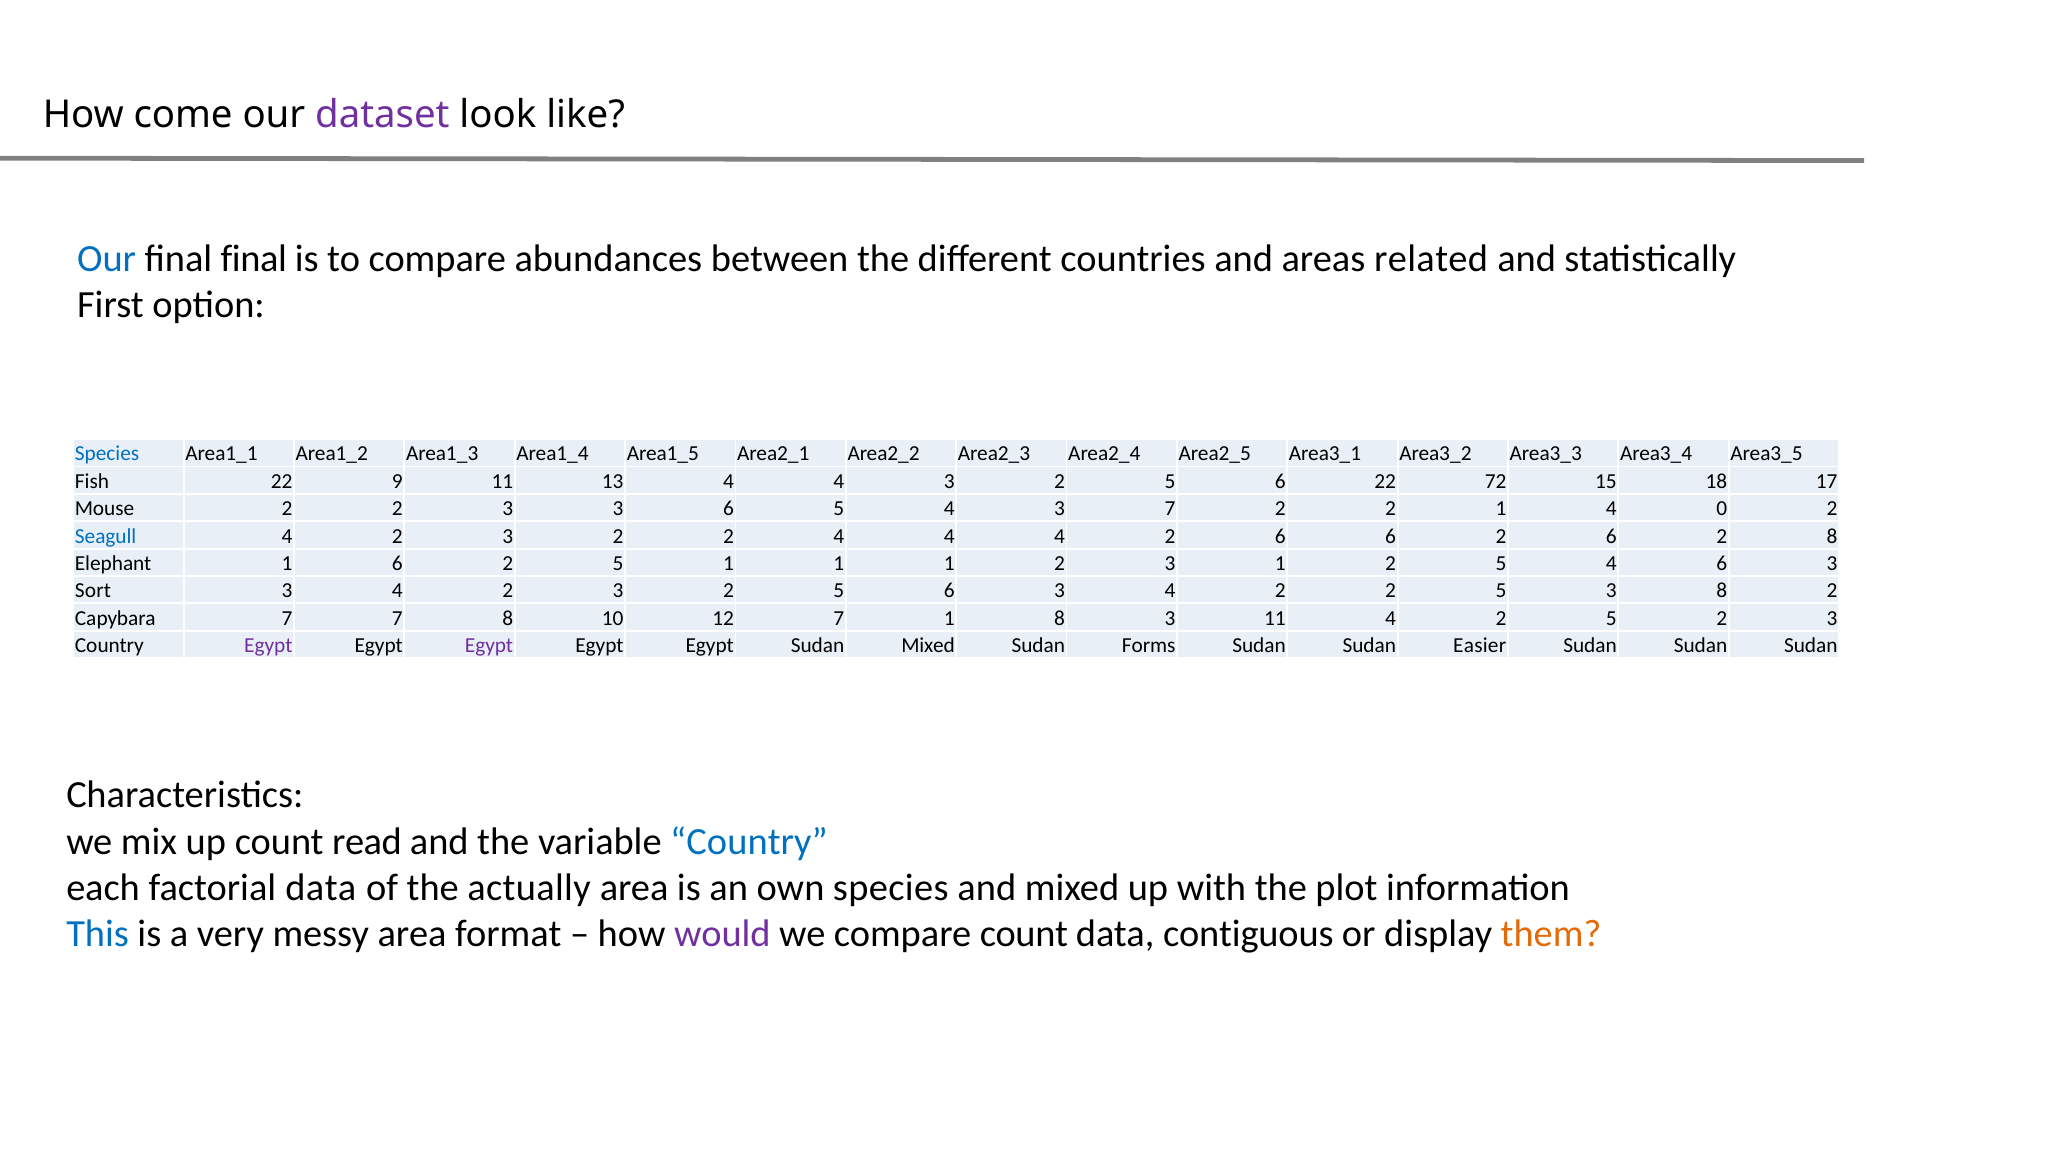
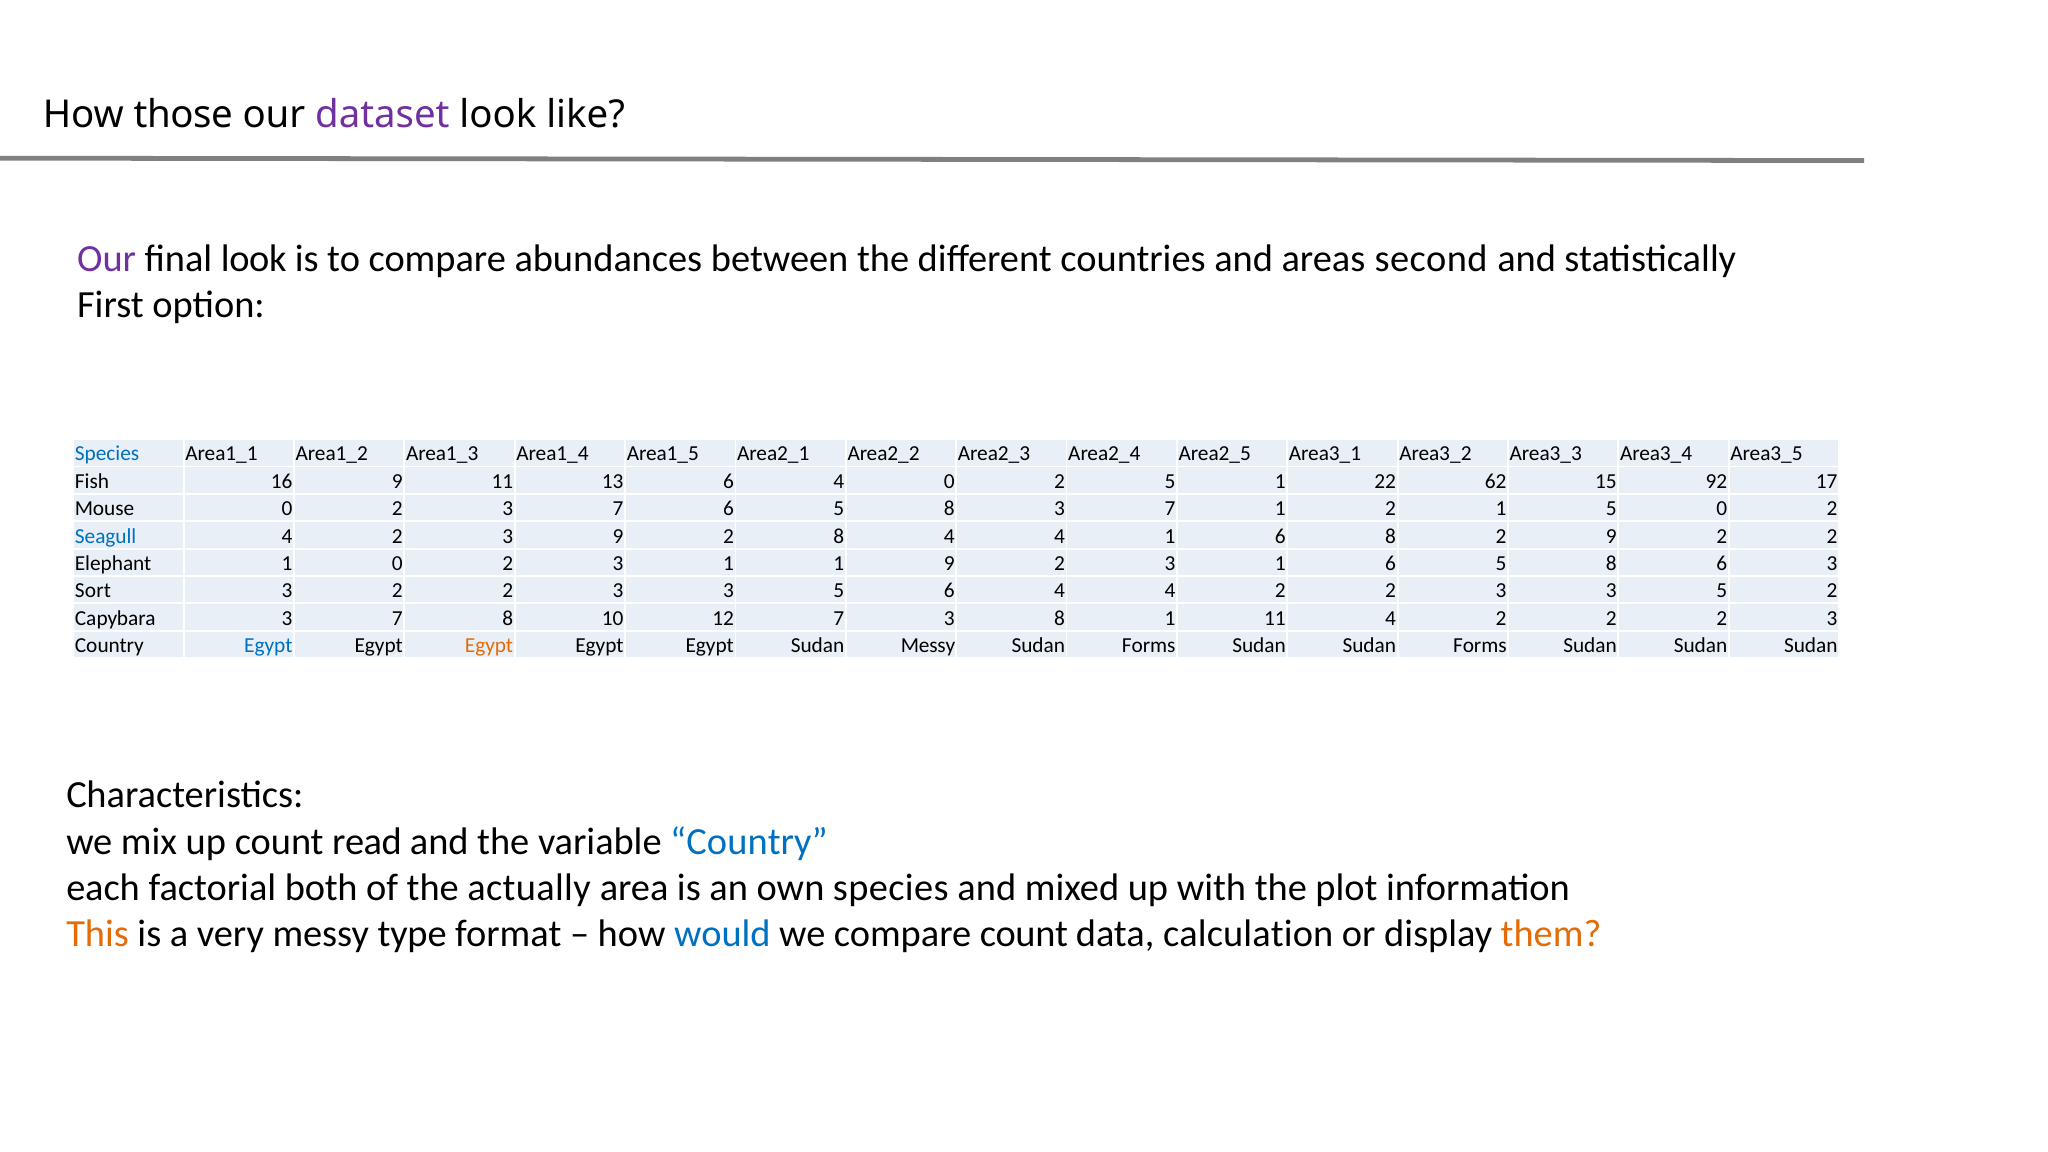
come: come -> those (183, 115)
Our colour: blue -> purple (107, 259)
final final: final -> look (254, 259)
related: related -> second (1431, 259)
Fish 22: 22 -> 16 (282, 481)
13 4: 4 -> 6 (728, 481)
3: 3 -> 0 (949, 481)
6: 6 -> 1 (1280, 481)
72: 72 -> 62 (1496, 481)
18: 18 -> 92 (1716, 481)
Mouse 2: 2 -> 0 (287, 509)
2 3 3: 3 -> 7 (618, 509)
4: 4 -> 8 (949, 509)
7 2: 2 -> 1 (1280, 509)
1 4: 4 -> 5 (1611, 509)
2: 2 -> 9 (618, 536)
2 4: 4 -> 8 (839, 536)
4 4 2: 2 -> 1 (1170, 536)
6 6: 6 -> 8 (1391, 536)
6: 6 -> 9 (1611, 536)
8: 8 -> 2 (1832, 536)
1 6: 6 -> 0 (397, 563)
5: 5 -> 3 (618, 563)
1 1 1: 1 -> 9 (949, 563)
3 1 2: 2 -> 6 (1391, 563)
4: 4 -> 8 (1611, 563)
4: 4 -> 2 (397, 591)
2: 2 -> 3 (728, 591)
5 6 3: 3 -> 4 (1060, 591)
4 2 2 5: 5 -> 3 (1501, 591)
8: 8 -> 5 (1722, 591)
Capybara 7: 7 -> 3 (287, 618)
7 1: 1 -> 3 (949, 618)
8 3: 3 -> 1 (1170, 618)
11 4 2 5: 5 -> 2 (1611, 618)
Egypt colour: purple -> blue (268, 646)
Egypt colour: purple -> orange (489, 646)
Sudan Mixed: Mixed -> Messy (928, 646)
Sudan Sudan Easier: Easier -> Forms (1480, 646)
factorial data: data -> both (321, 887)
This colour: blue -> orange (98, 934)
messy area: area -> type (412, 934)
would colour: purple -> blue (722, 934)
contiguous: contiguous -> calculation (1248, 934)
